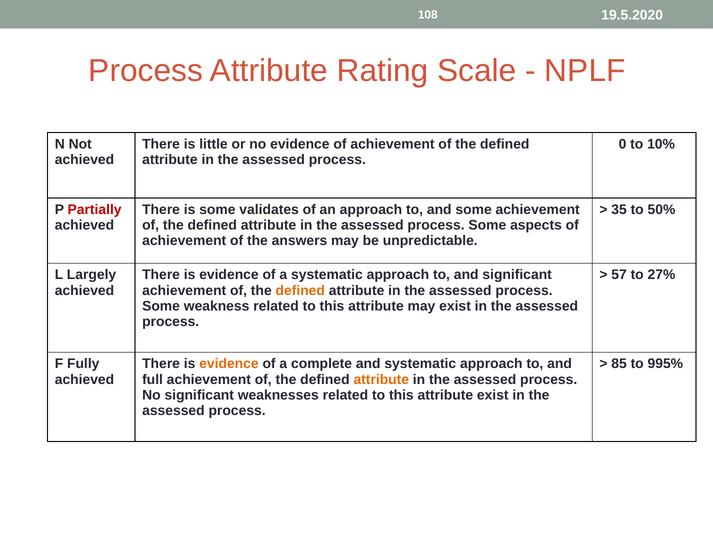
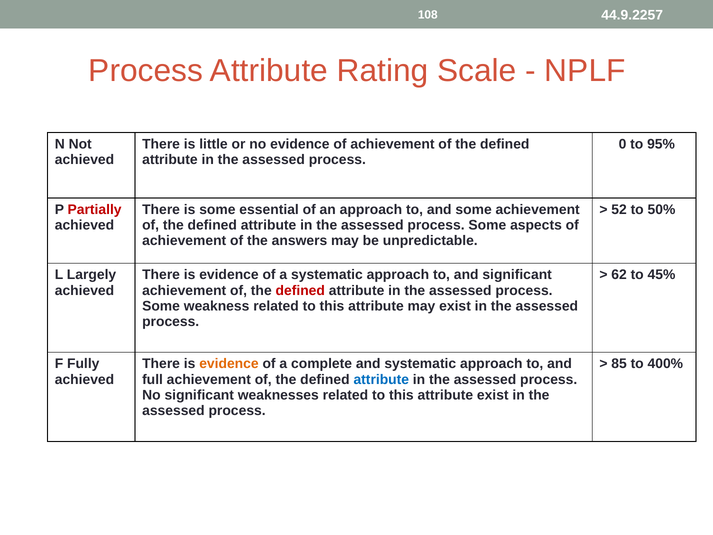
19.5.2020: 19.5.2020 -> 44.9.2257 (632, 15)
10%: 10% -> 95% (661, 144)
validates: validates -> essential (269, 210)
35: 35 -> 52 (619, 210)
57: 57 -> 62 (619, 275)
27%: 27% -> 45% (661, 275)
defined colour: orange -> red (300, 290)
995%: 995% -> 400% (665, 364)
attribute colour: orange -> blue (381, 379)
